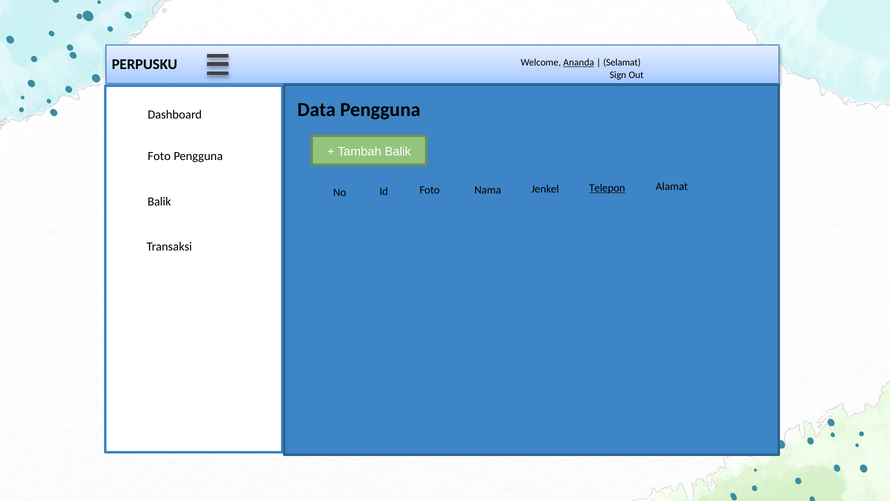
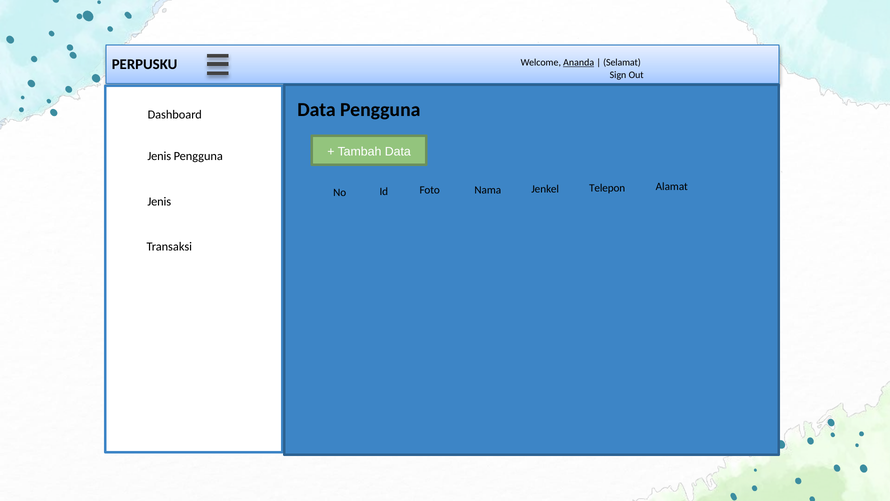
Tambah Balik: Balik -> Data (398, 151)
Foto: Foto -> Jenis (159, 156)
Telepon underline: present -> none (607, 188)
Balik: Balik -> Jenis (159, 201)
